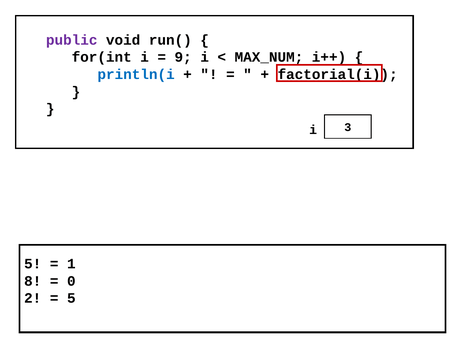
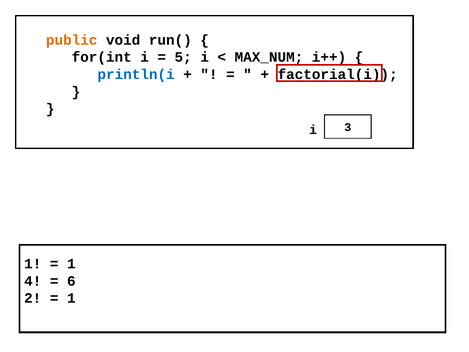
public colour: purple -> orange (72, 40)
9: 9 -> 5 (183, 57)
5: 5 -> 1 (33, 264)
8: 8 -> 4 (33, 281)
0: 0 -> 6 (71, 281)
5: 5 -> 1 (71, 298)
